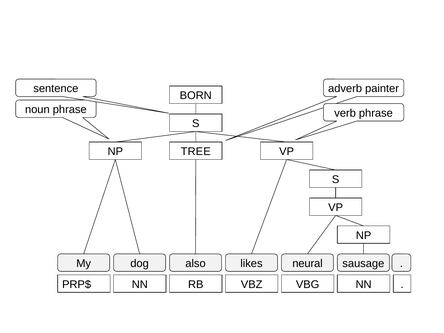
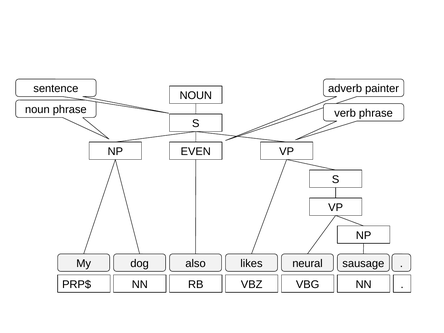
BORN: BORN -> NOUN (196, 96)
TREE: TREE -> EVEN (196, 152)
